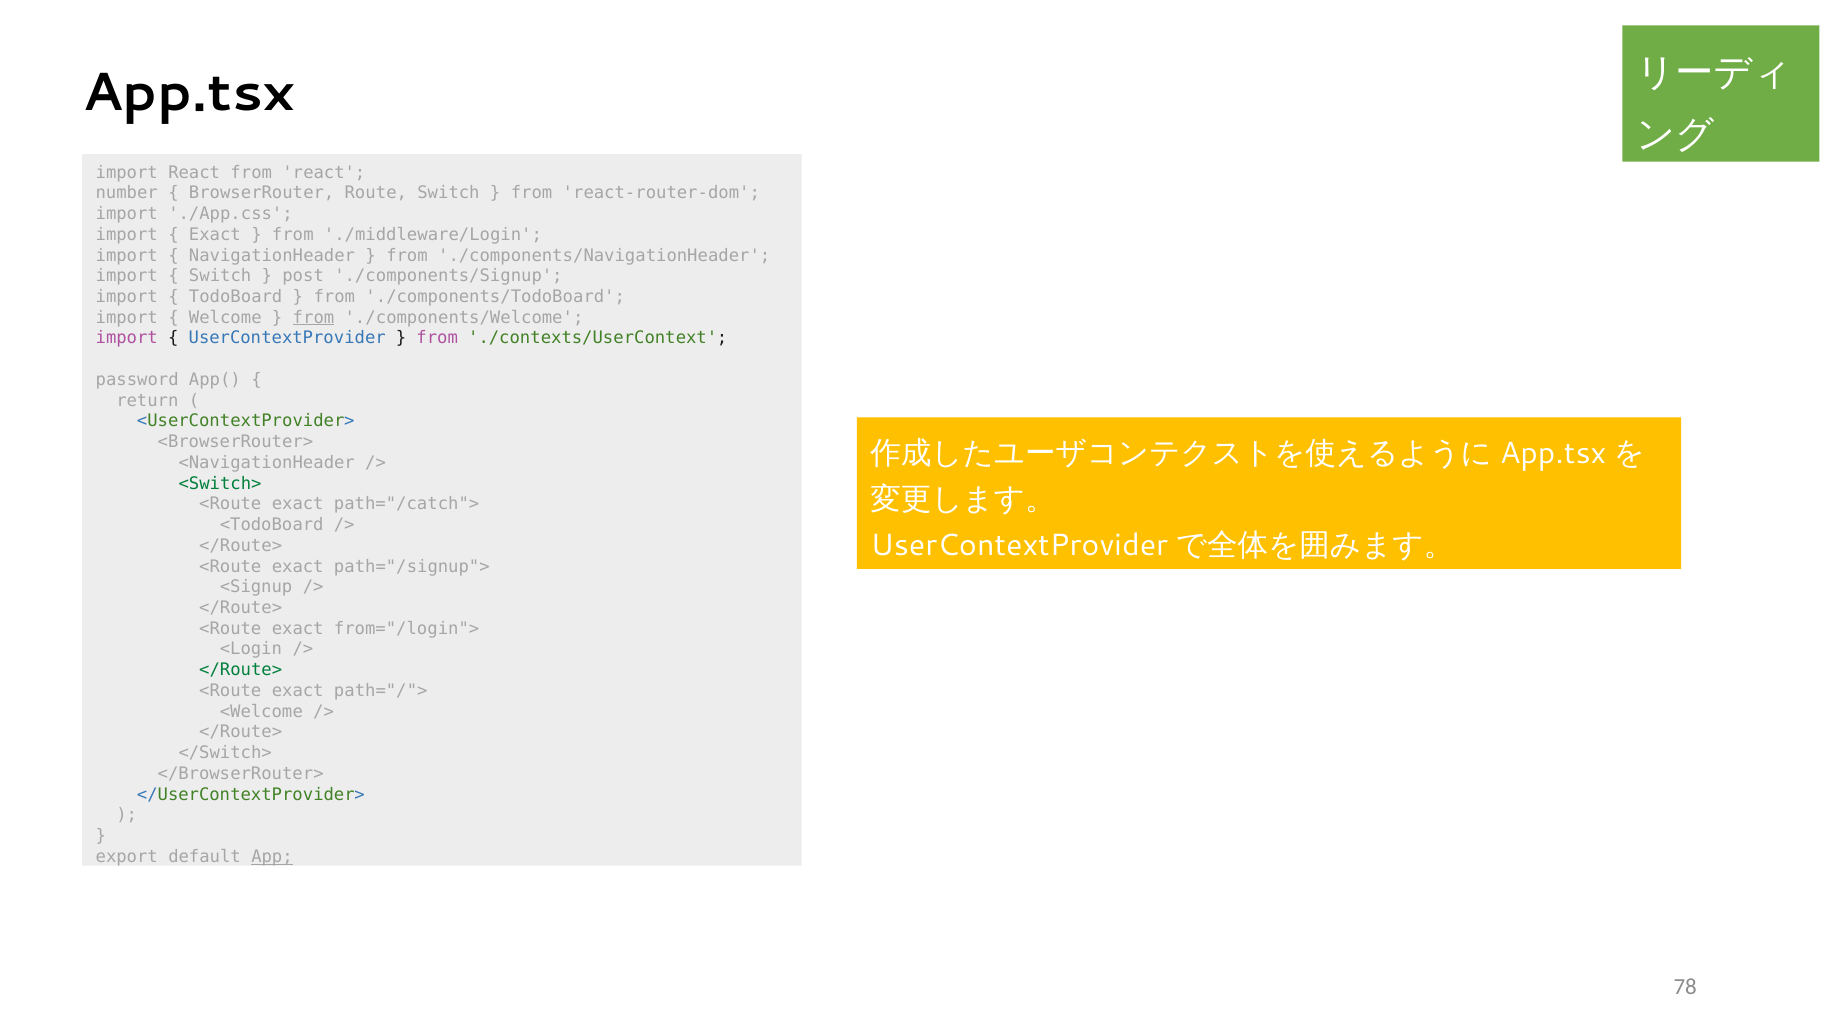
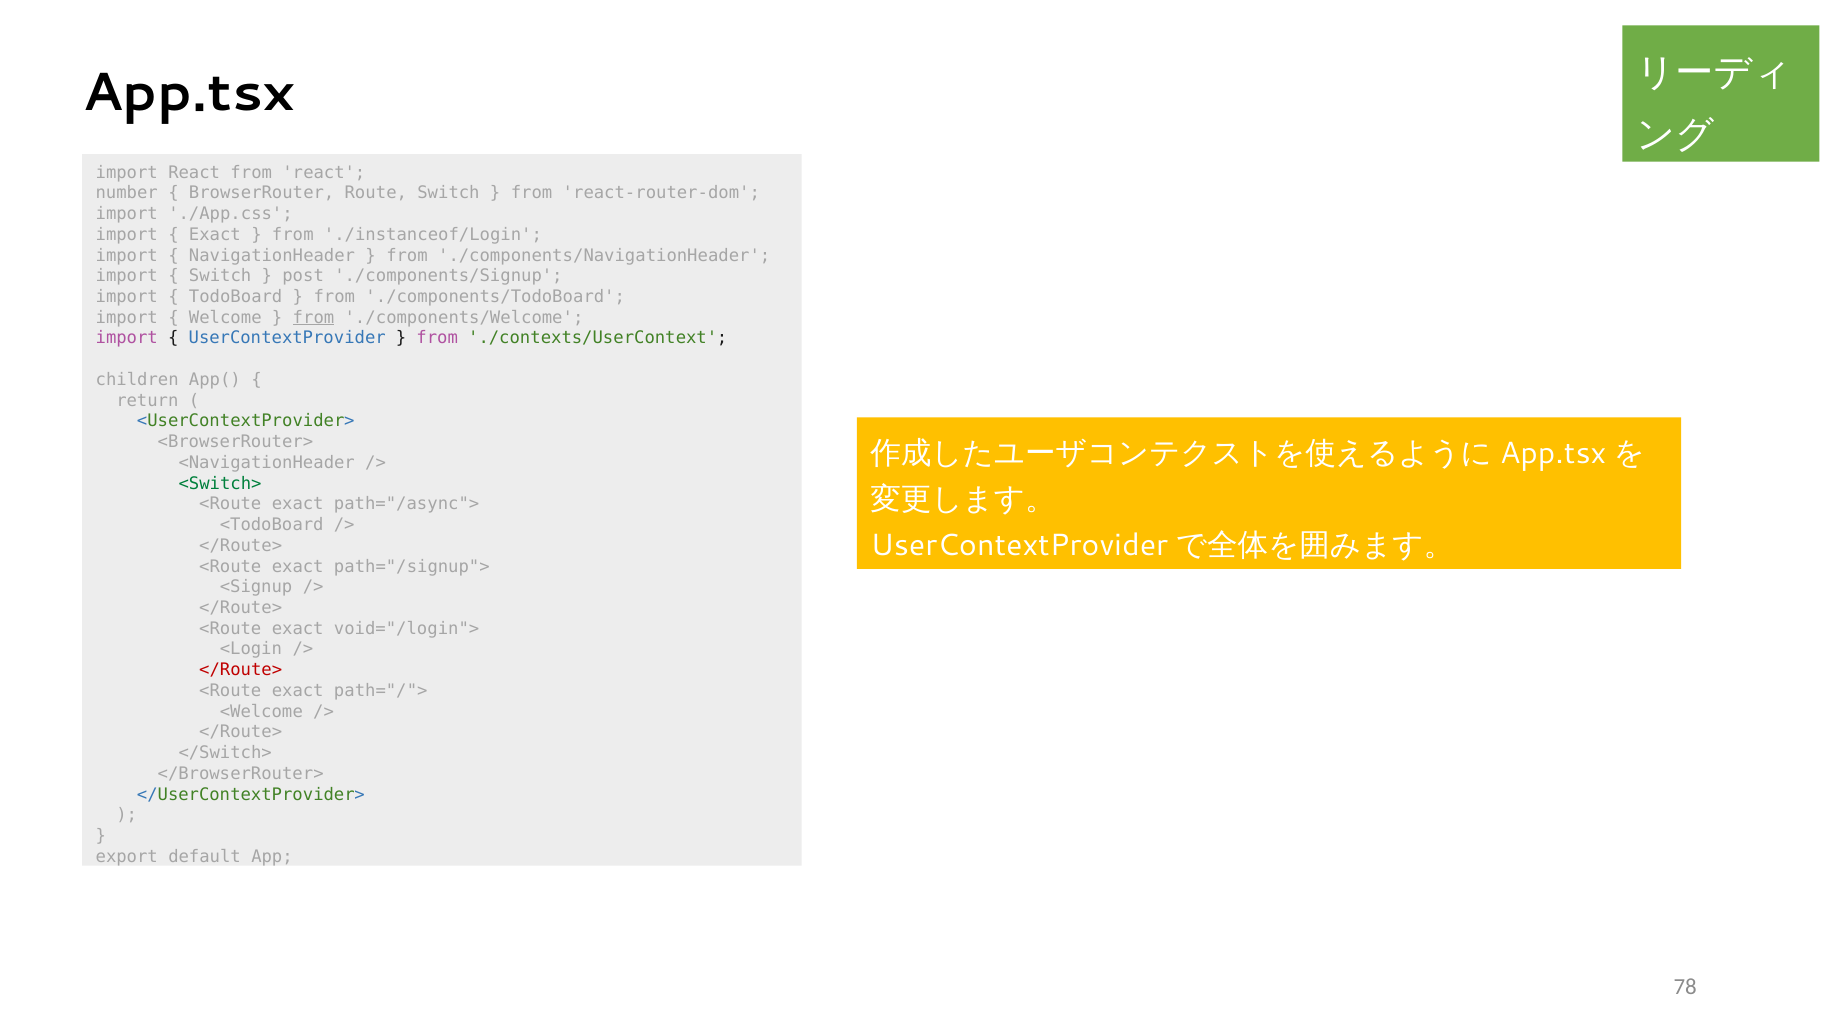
./middleware/Login: ./middleware/Login -> ./instanceof/Login (433, 234)
password: password -> children (137, 379)
path="/catch">: path="/catch"> -> path="/async"> (407, 504)
from="/login">: from="/login"> -> void="/login"> (407, 628)
</Route> colour: green -> red (241, 670)
App underline: present -> none (272, 856)
